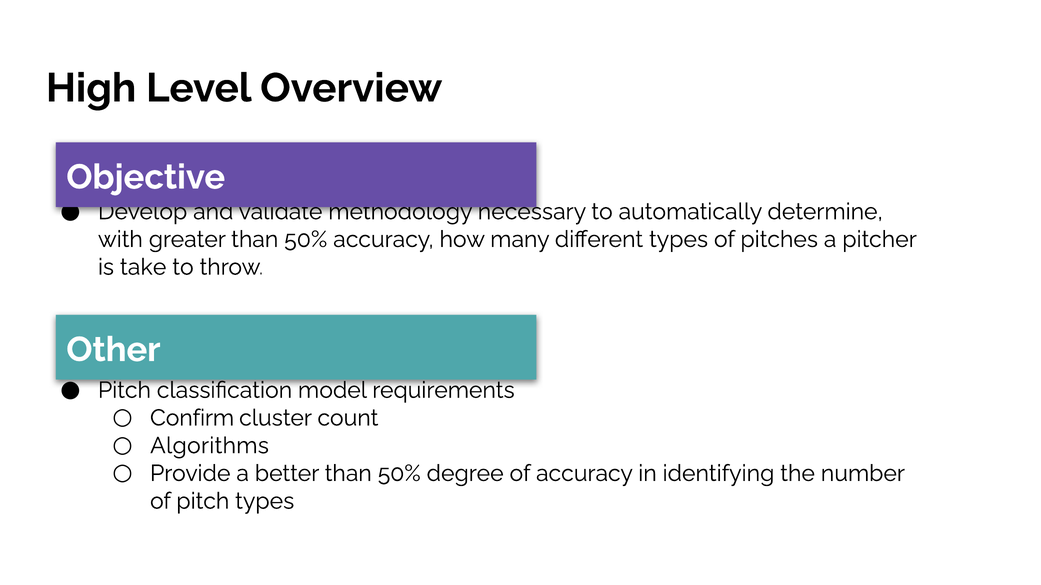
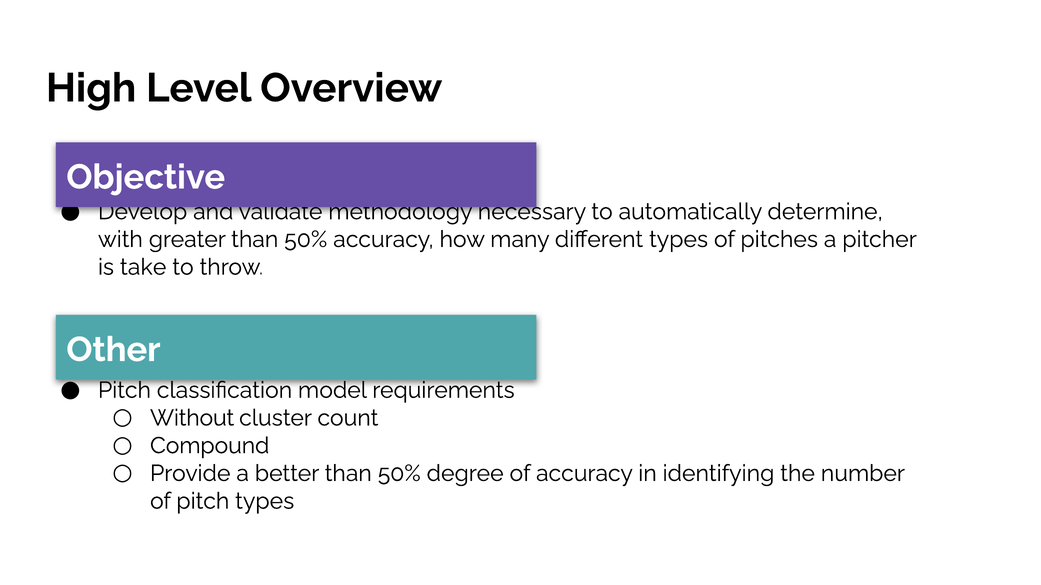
Confirm: Confirm -> Without (192, 418)
Algorithms: Algorithms -> Compound (210, 446)
